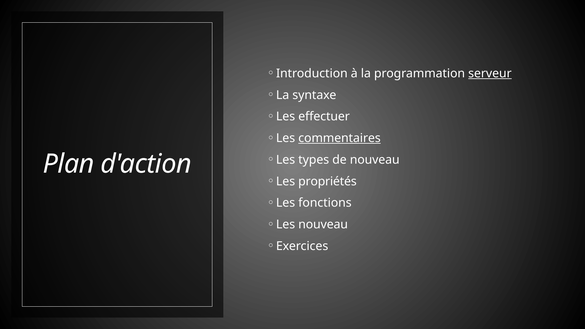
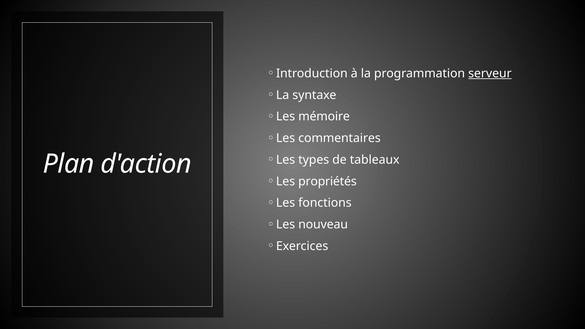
effectuer: effectuer -> mémoire (324, 117)
commentaires underline: present -> none (340, 138)
de nouveau: nouveau -> tableaux (375, 160)
